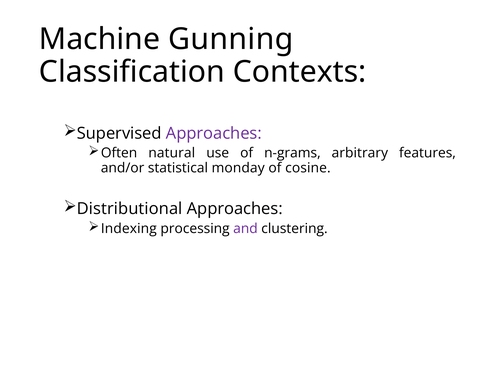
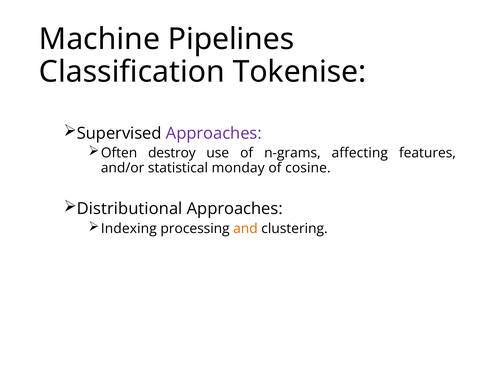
Gunning: Gunning -> Pipelines (231, 39)
Contexts: Contexts -> Tokenise (300, 72)
natural: natural -> destroy (172, 153)
arbitrary: arbitrary -> affecting (360, 153)
and colour: purple -> orange (245, 229)
